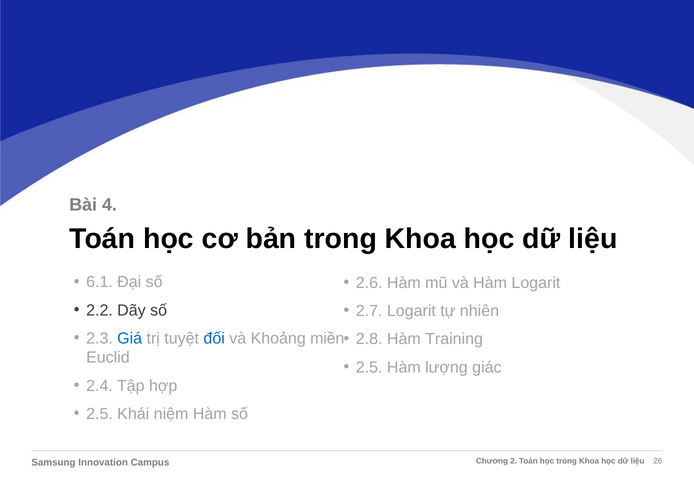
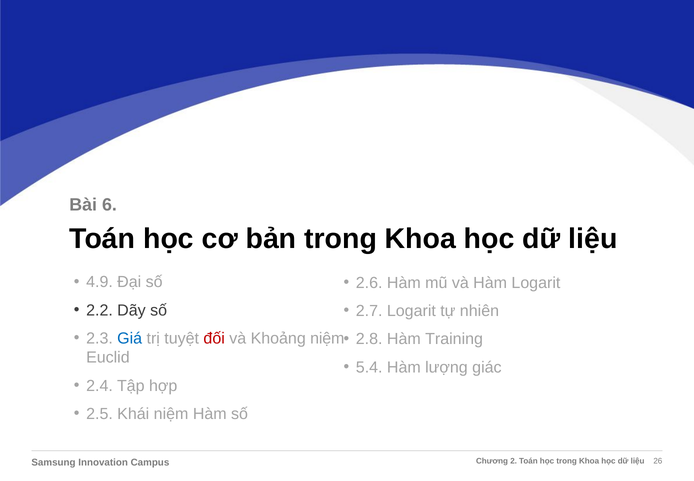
4: 4 -> 6 (109, 205)
6.1: 6.1 -> 4.9 (100, 282)
đối colour: blue -> red (214, 338)
Khoảng miền: miền -> niệm (327, 338)
2.5: 2.5 -> 5.4 (369, 367)
